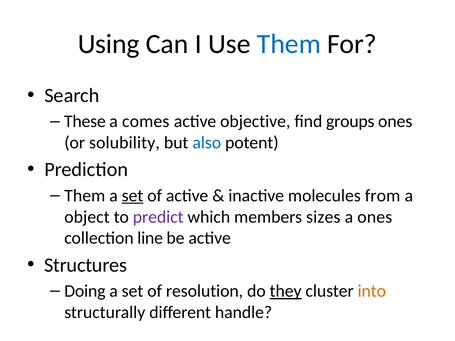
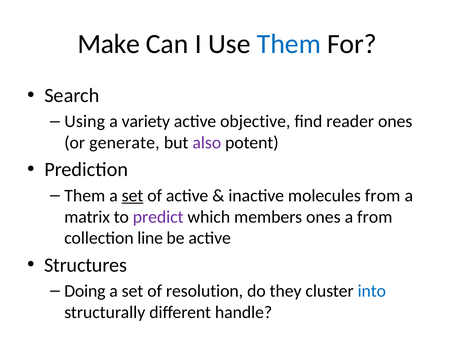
Using: Using -> Make (109, 44)
These: These -> Using (85, 122)
comes: comes -> variety (146, 122)
groups: groups -> reader (350, 122)
solubility: solubility -> generate (124, 143)
also colour: blue -> purple (207, 143)
object: object -> matrix (87, 217)
members sizes: sizes -> ones (323, 217)
a ones: ones -> from (375, 217)
they underline: present -> none (286, 291)
into colour: orange -> blue (372, 291)
